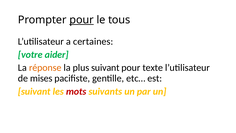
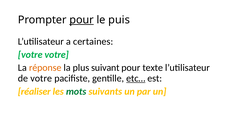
tous: tous -> puis (119, 20)
votre aider: aider -> votre (57, 55)
de mises: mises -> votre (41, 78)
etc… underline: none -> present (136, 78)
suivant: suivant -> réaliser (34, 91)
mots colour: red -> green (76, 91)
